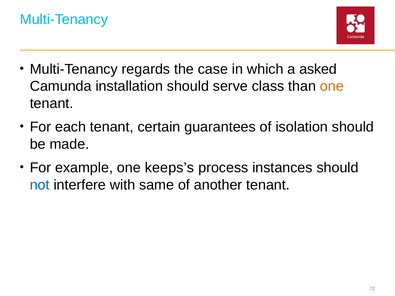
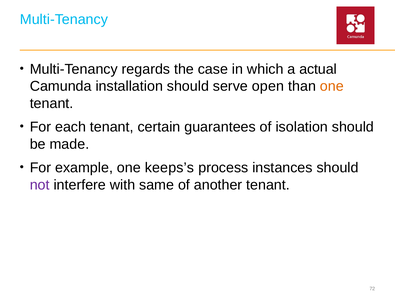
asked: asked -> actual (318, 69)
class: class -> open (268, 86)
not colour: blue -> purple (40, 185)
